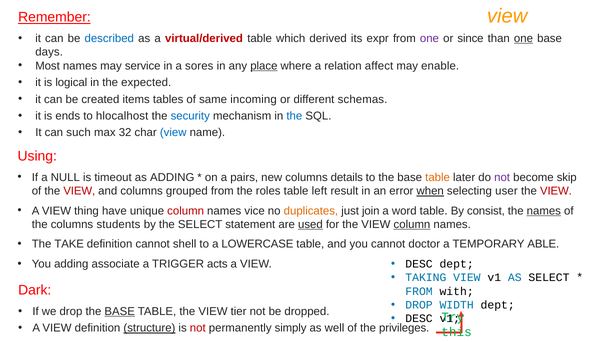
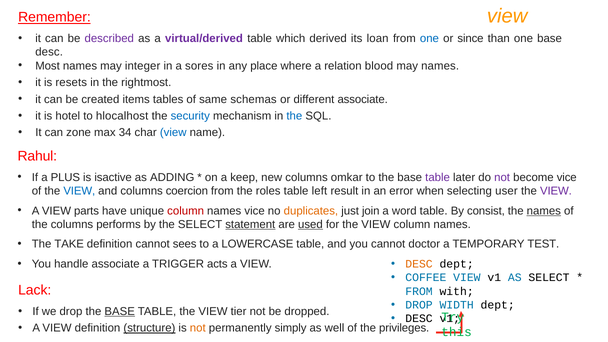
described colour: blue -> purple (109, 38)
virtual/derived colour: red -> purple (204, 38)
expr: expr -> loan (378, 38)
one colour: purple -> blue (429, 38)
one underline: present -> none (523, 38)
days: days -> desc (49, 52)
service: service -> integer (143, 66)
place underline: present -> none (264, 66)
affect: affect -> blood (379, 66)
may enable: enable -> names (440, 66)
logical: logical -> resets (71, 83)
expected: expected -> rightmost (146, 83)
incoming: incoming -> schemas (254, 99)
different schemas: schemas -> associate (363, 99)
ends: ends -> hotel (68, 116)
such: such -> zone (79, 133)
32: 32 -> 34 (125, 133)
Using: Using -> Rahul (37, 156)
NULL: NULL -> PLUS (65, 177)
timeout: timeout -> isactive (113, 177)
pairs: pairs -> keep (244, 177)
details: details -> omkar (347, 177)
table colour: orange -> purple (438, 177)
become skip: skip -> vice (567, 177)
VIEW colour: red -> blue (79, 191)
grouped: grouped -> coercion (187, 191)
when underline: present -> none (430, 191)
VIEW colour: red -> purple (556, 191)
thing: thing -> parts (87, 211)
students: students -> performs (119, 224)
statement underline: none -> present (250, 224)
column underline: present -> none (412, 224)
shell: shell -> sees (185, 244)
ABLE: ABLE -> TEST (543, 244)
You adding: adding -> handle (71, 264)
DESC colour: black -> orange (419, 264)
TAKING: TAKING -> COFFEE (426, 278)
Dark: Dark -> Lack (35, 290)
not colour: red -> orange (198, 328)
